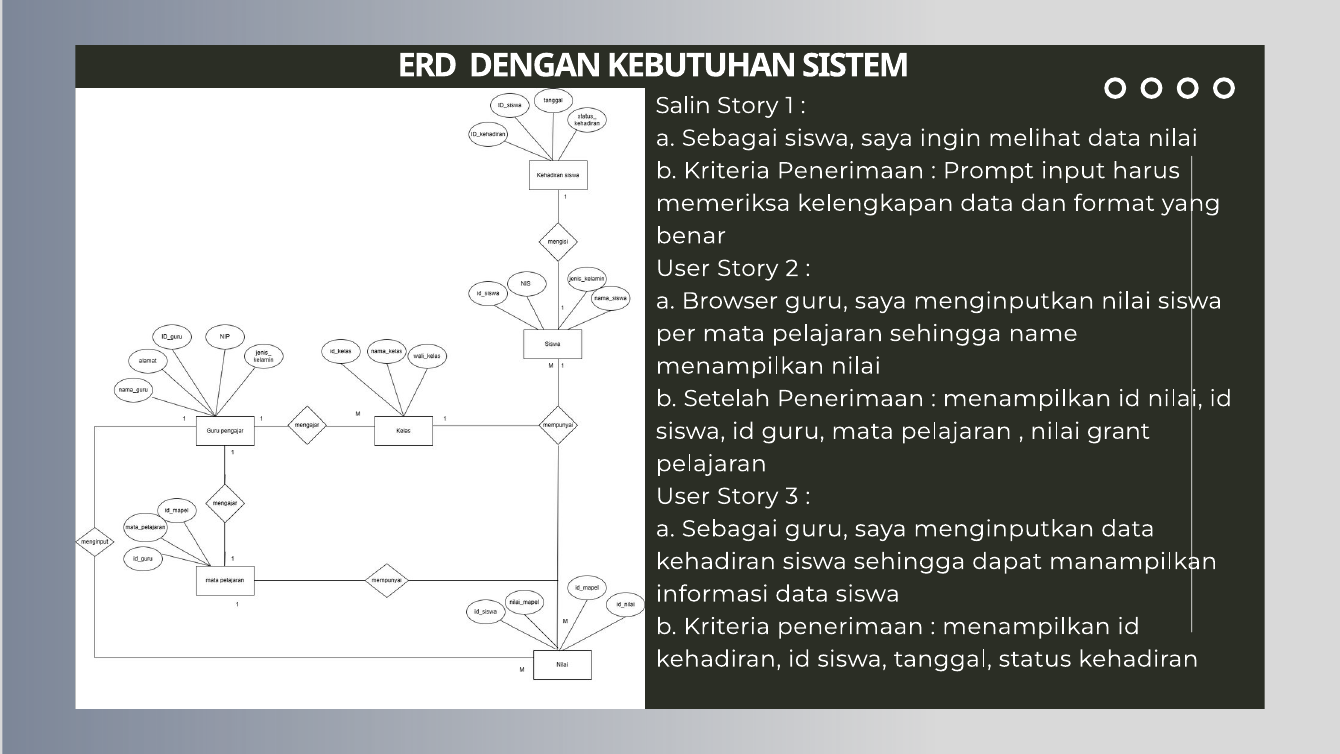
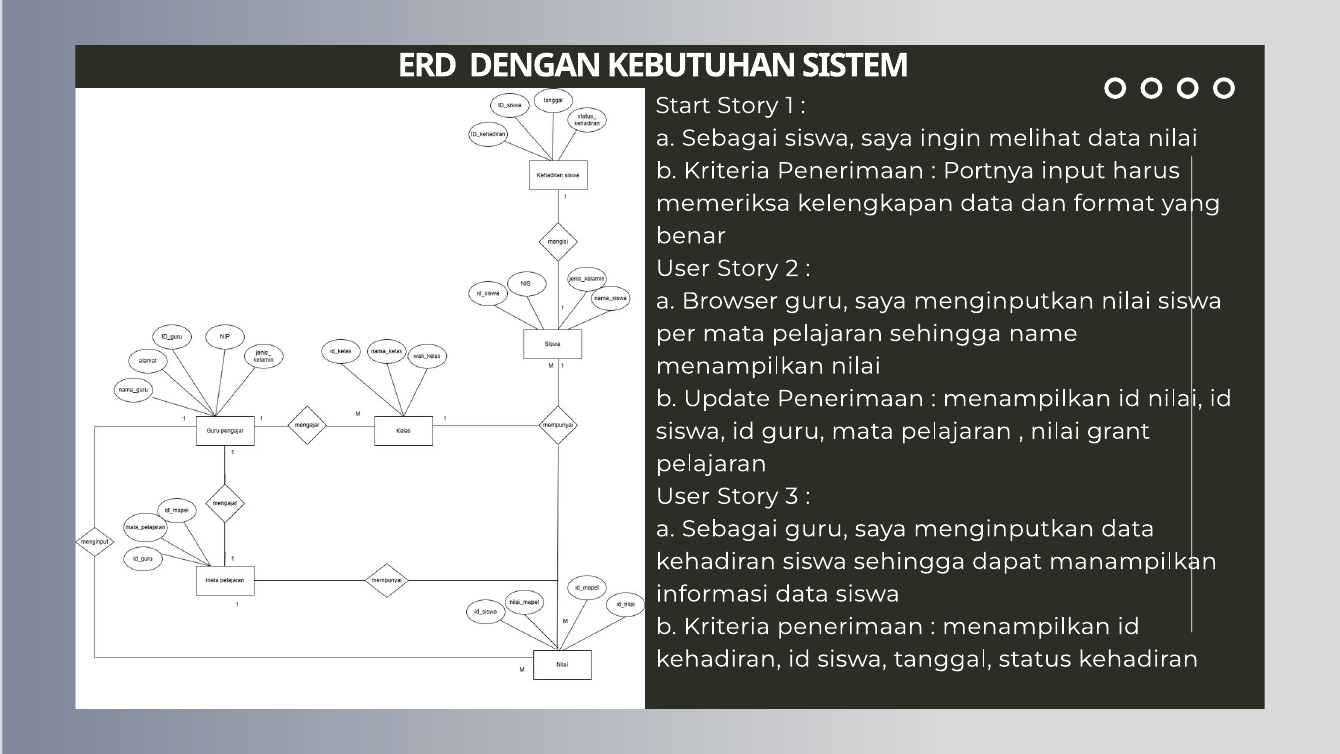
Salin: Salin -> Start (683, 105)
Prompt: Prompt -> Portnya (989, 171)
Setelah: Setelah -> Update (727, 398)
